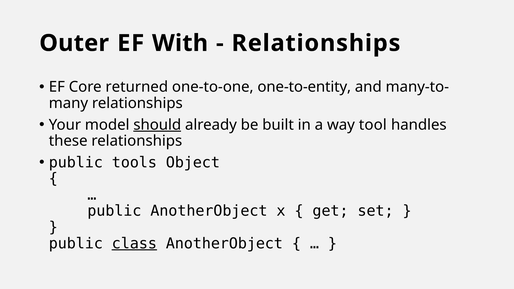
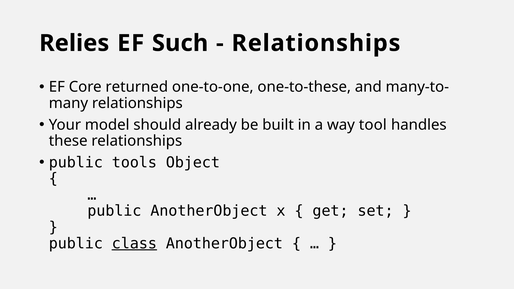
Outer: Outer -> Relies (74, 43)
With: With -> Such (180, 43)
one-to-entity: one-to-entity -> one-to-these (304, 87)
should underline: present -> none (157, 125)
